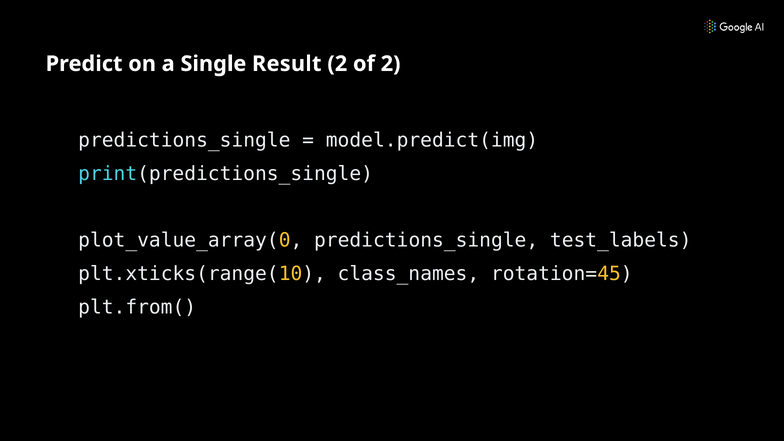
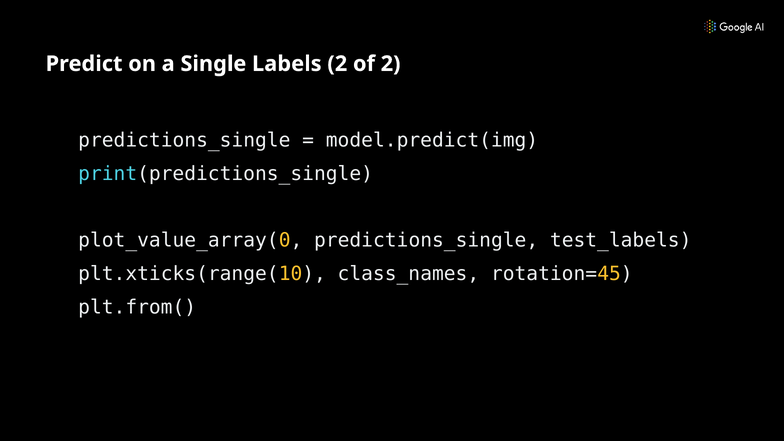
Result: Result -> Labels (287, 64)
